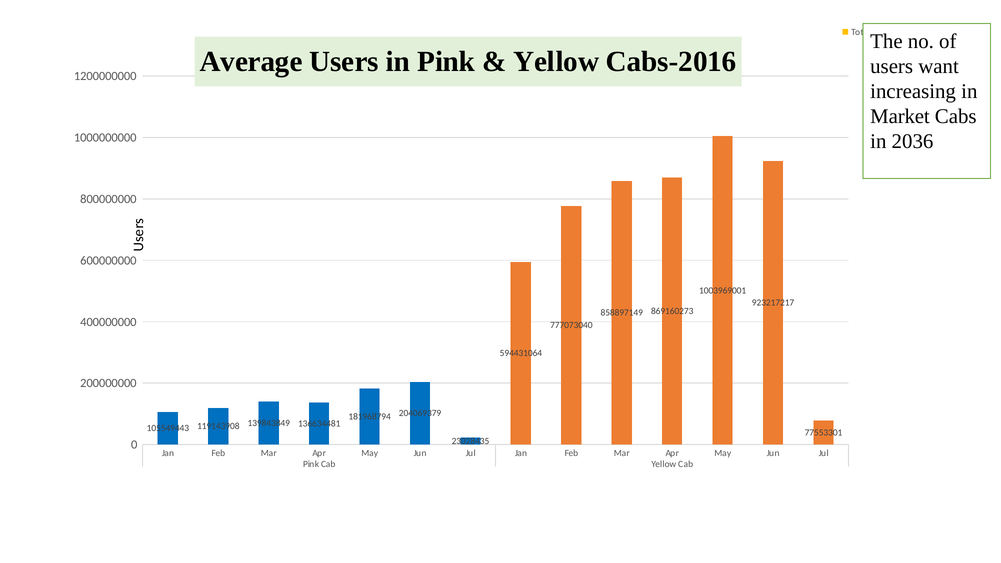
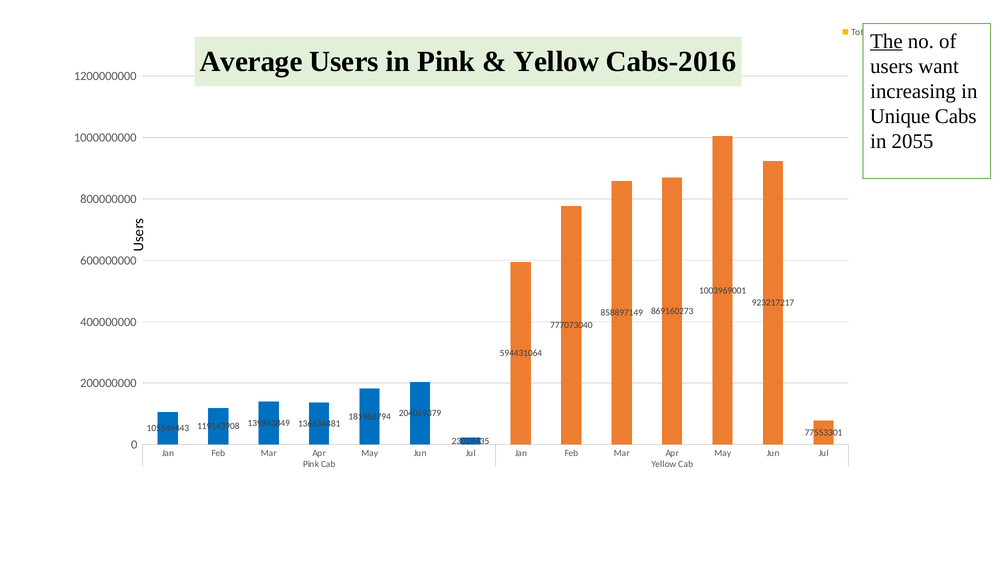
The underline: none -> present (886, 41)
Market: Market -> Unique (900, 116)
2036: 2036 -> 2055 (913, 141)
